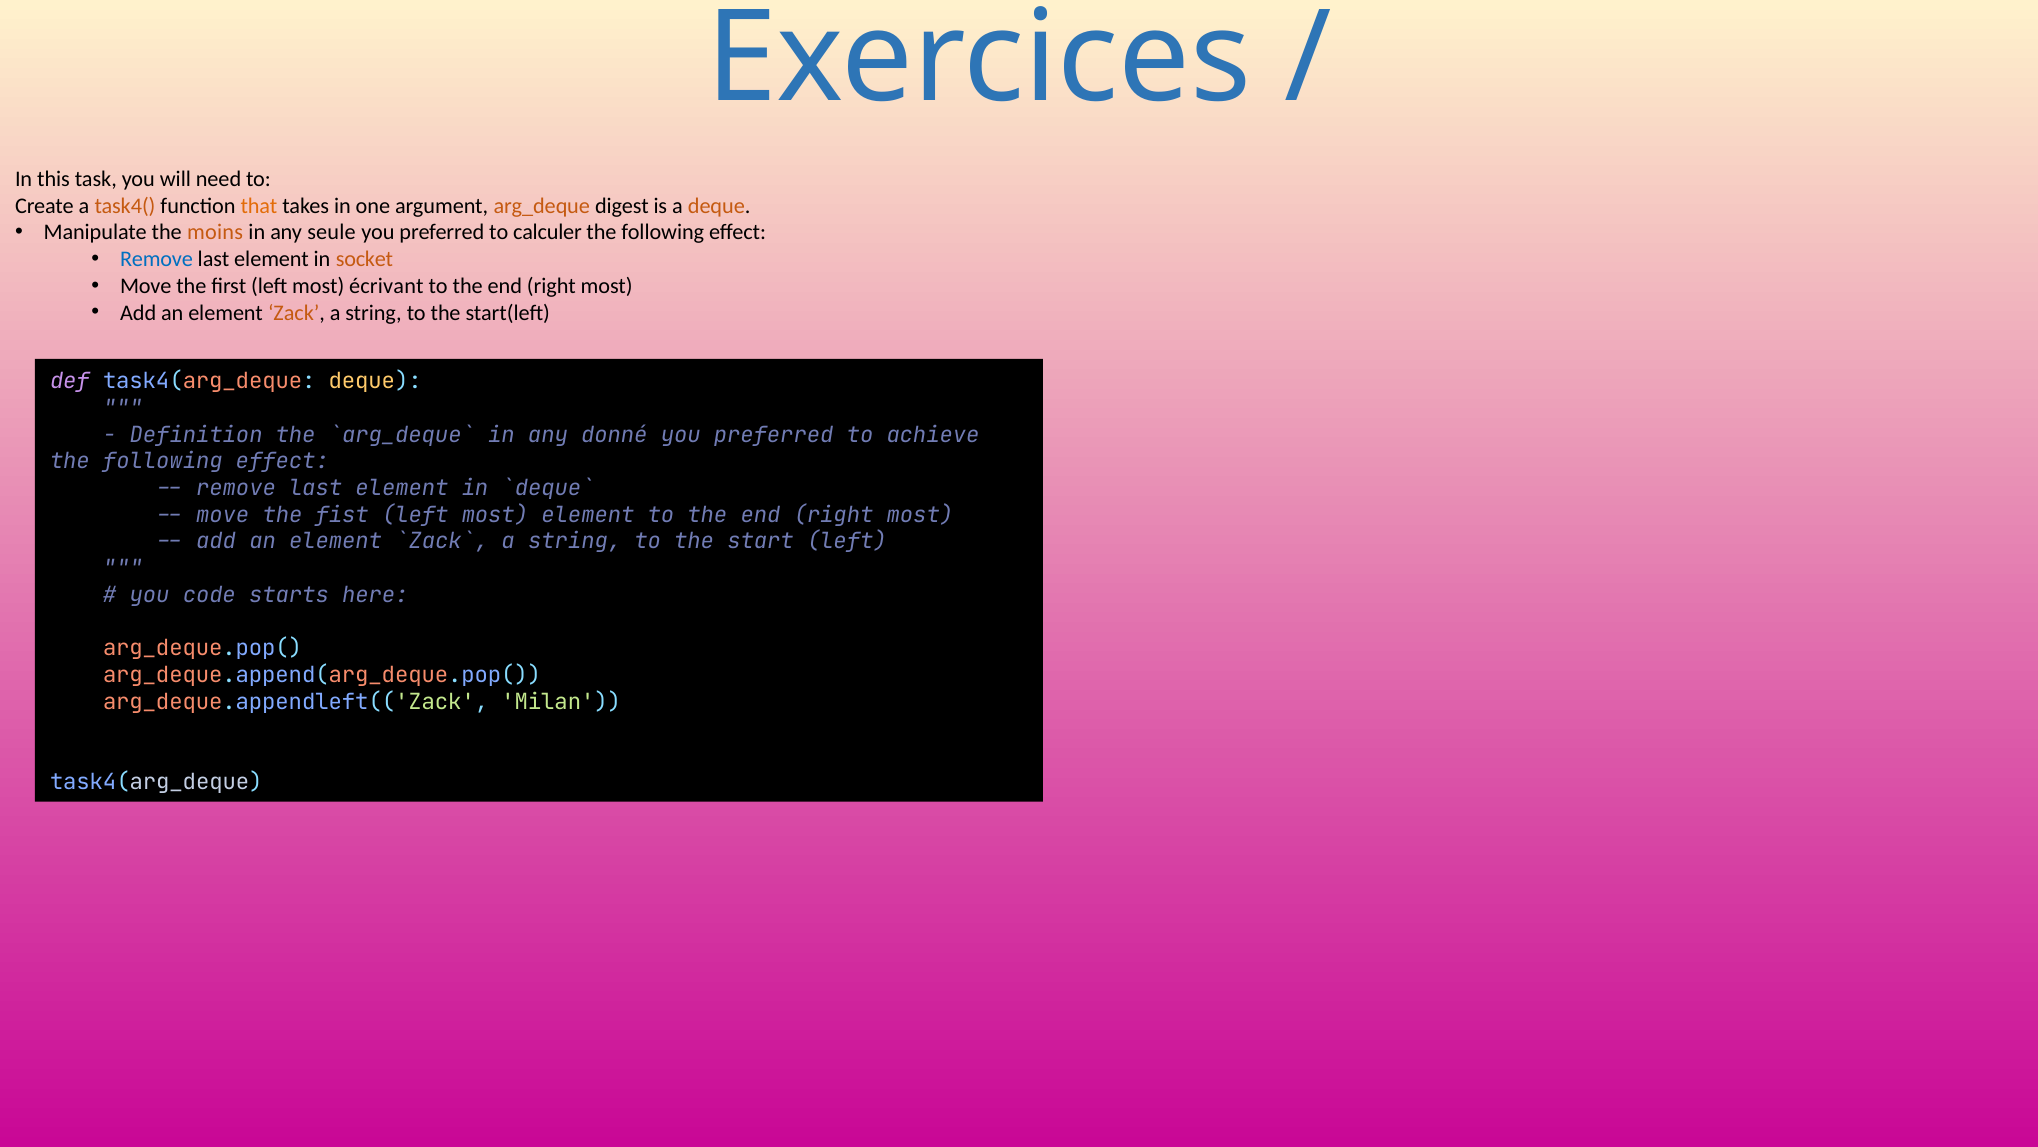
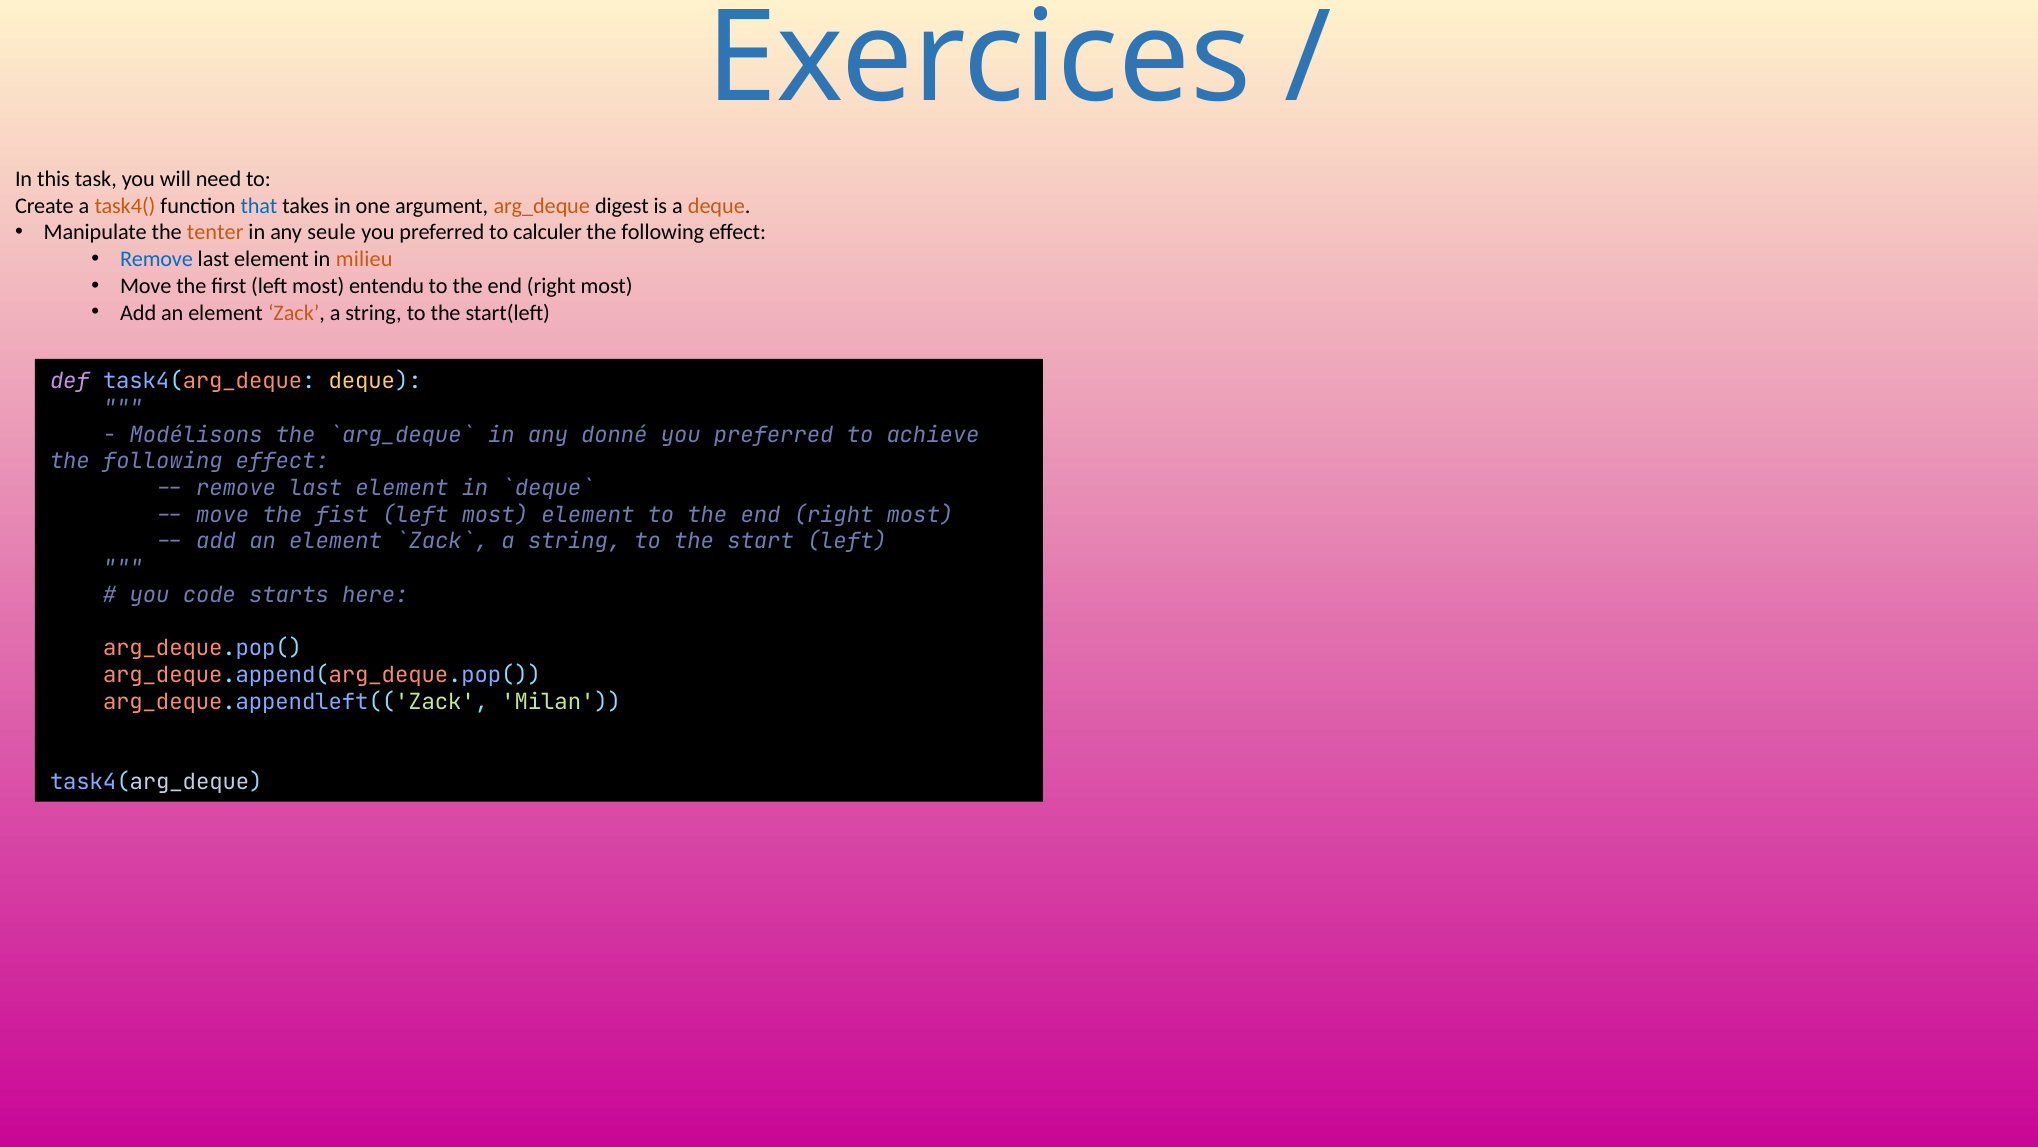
that colour: orange -> blue (259, 206)
moins: moins -> tenter (215, 232)
socket: socket -> milieu (364, 259)
écrivant: écrivant -> entendu (387, 286)
Definition: Definition -> Modélisons (196, 434)
